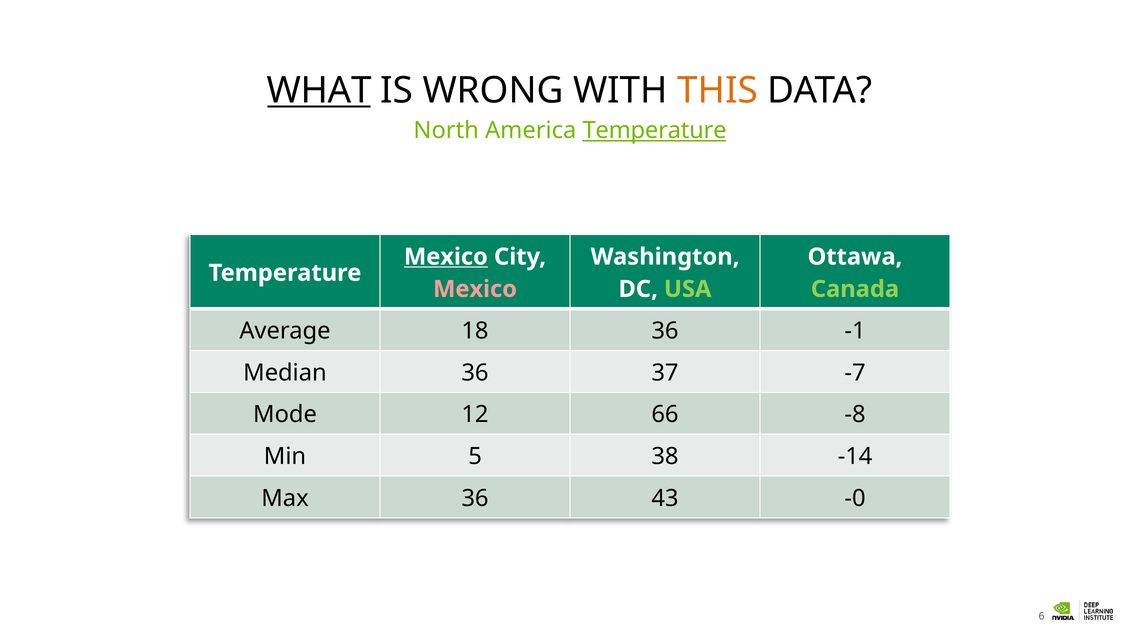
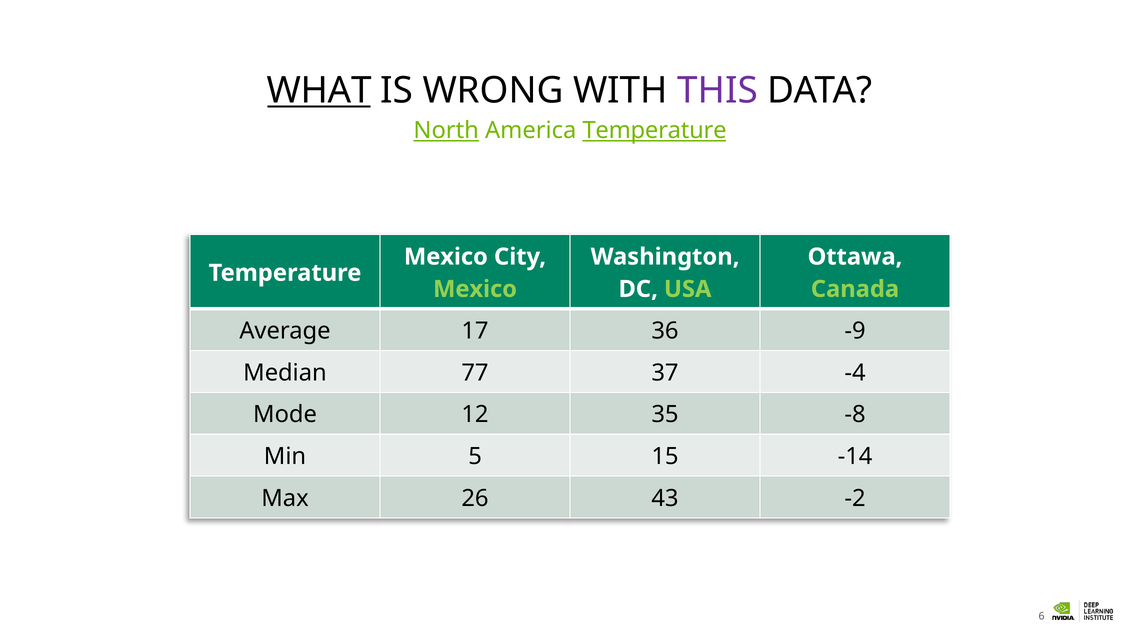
THIS colour: orange -> purple (718, 91)
North underline: none -> present (446, 131)
Mexico underline: present -> none (446, 257)
Mexico colour: pink -> light green (475, 289)
18: 18 -> 17 (475, 331)
-1: -1 -> -9 (855, 331)
Median 36: 36 -> 77 (475, 373)
-7: -7 -> -4 (855, 373)
66: 66 -> 35 (665, 415)
38: 38 -> 15 (665, 457)
Max 36: 36 -> 26 (475, 498)
-0: -0 -> -2 (855, 498)
